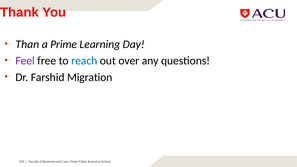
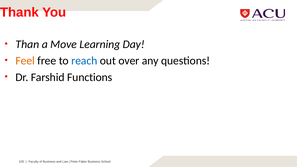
Prime: Prime -> Move (64, 44)
Feel colour: purple -> orange (25, 61)
Migration: Migration -> Functions (90, 77)
